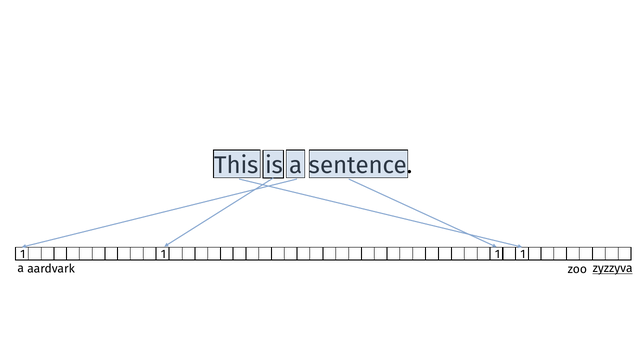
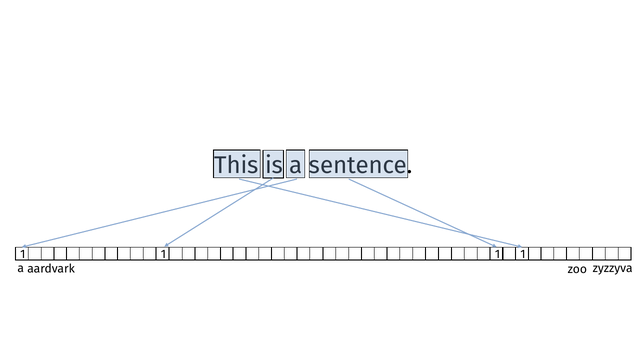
zyzzyva underline: present -> none (613, 268)
